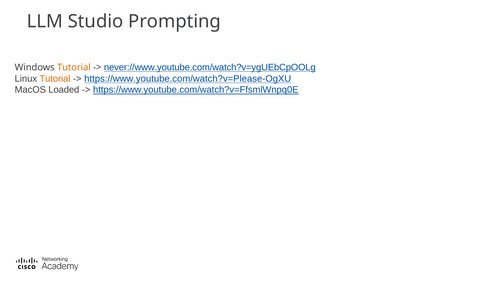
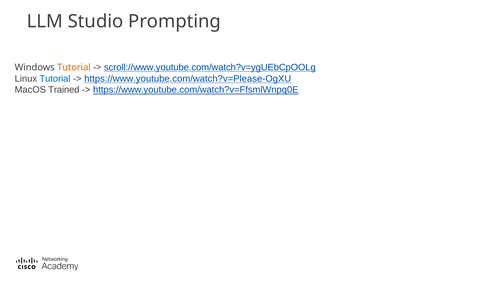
never://www.youtube.com/watch?v=ygUEbCpOOLg: never://www.youtube.com/watch?v=ygUEbCpOOLg -> scroll://www.youtube.com/watch?v=ygUEbCpOOLg (210, 67)
Tutorial colour: orange -> blue (55, 79)
Loaded: Loaded -> Trained (64, 90)
